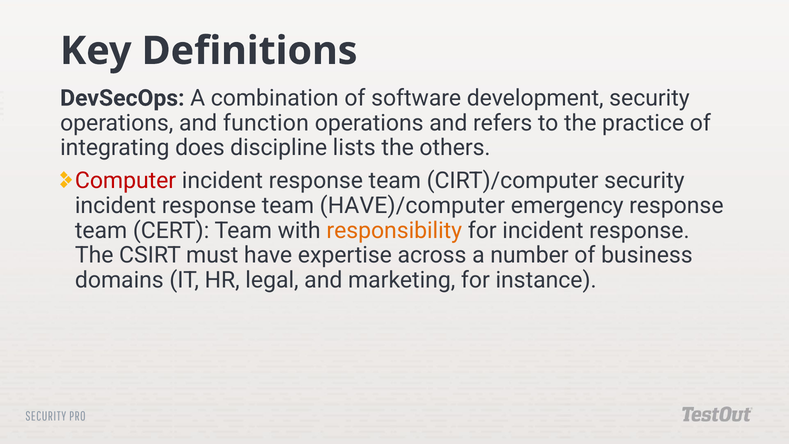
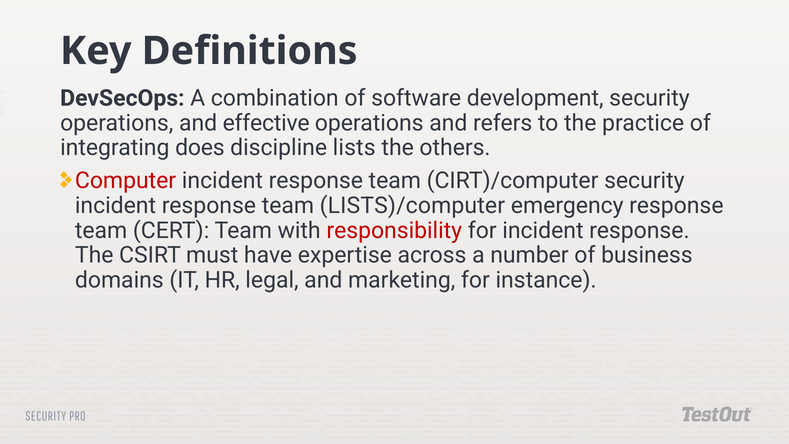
function: function -> effective (266, 123)
HAVE)/computer: HAVE)/computer -> LISTS)/computer (412, 206)
responsibility colour: orange -> red (394, 230)
